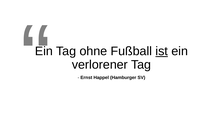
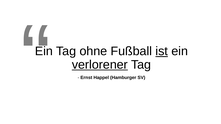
verlorener underline: none -> present (100, 65)
